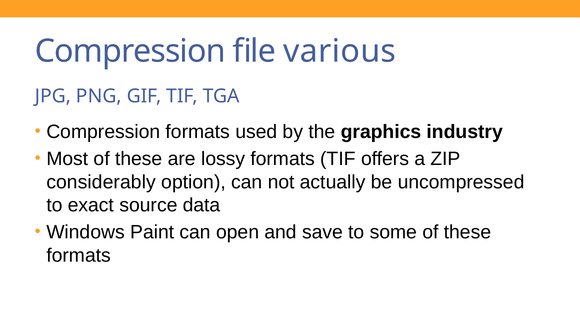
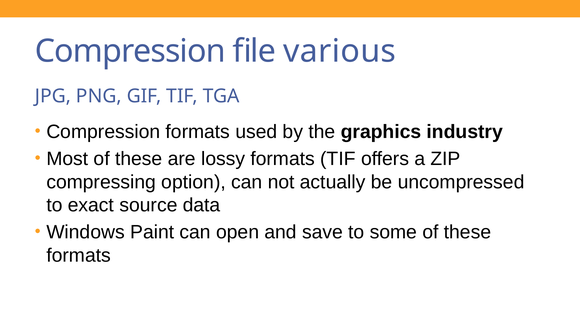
considerably: considerably -> compressing (101, 182)
